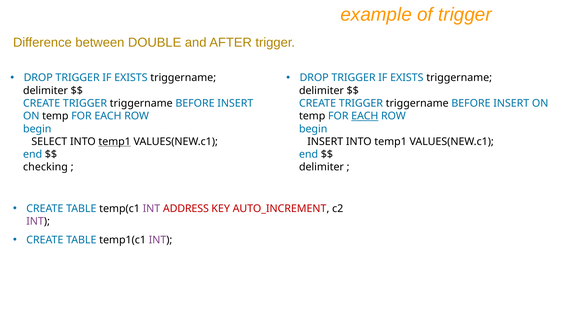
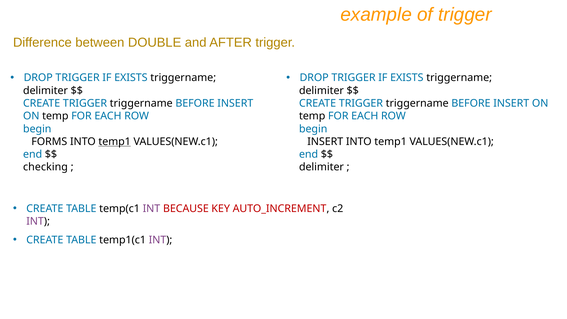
EACH underline: present -> none (365, 116)
SELECT: SELECT -> FORMS (49, 142)
ADDRESS: ADDRESS -> BECAUSE (186, 209)
